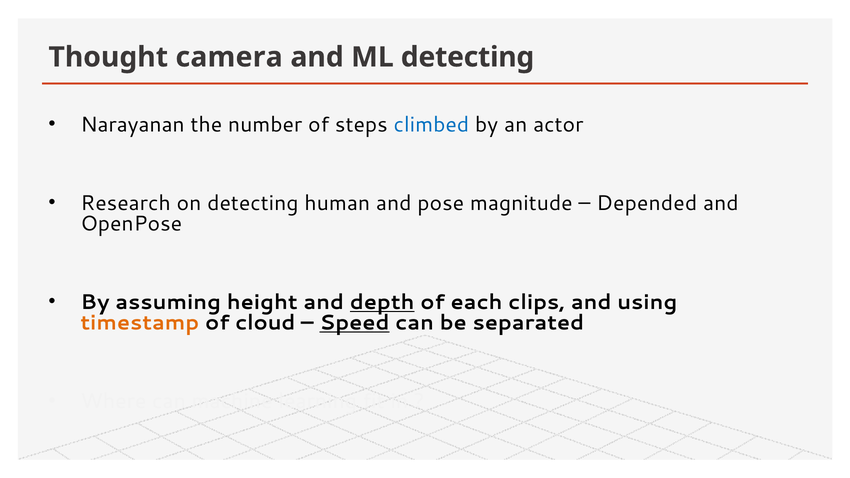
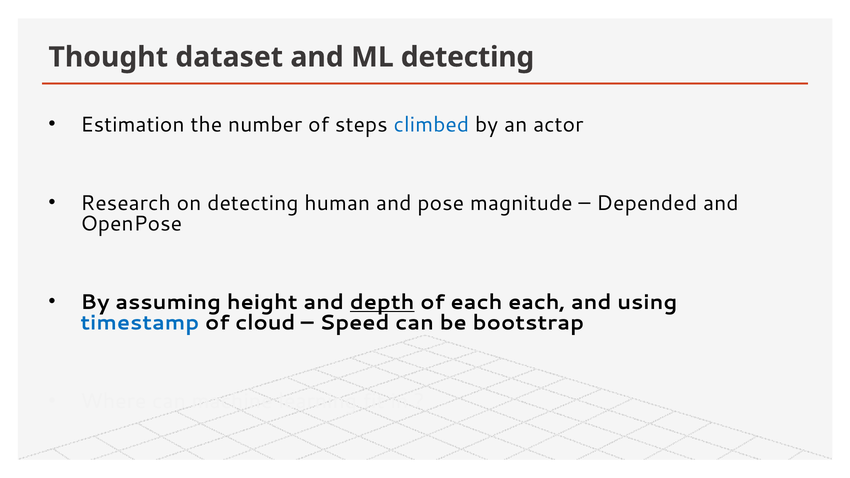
camera: camera -> dataset (229, 57)
Narayanan: Narayanan -> Estimation (132, 125)
each clips: clips -> each (537, 302)
timestamp colour: orange -> blue (140, 323)
Speed underline: present -> none (354, 323)
separated: separated -> bootstrap (528, 323)
